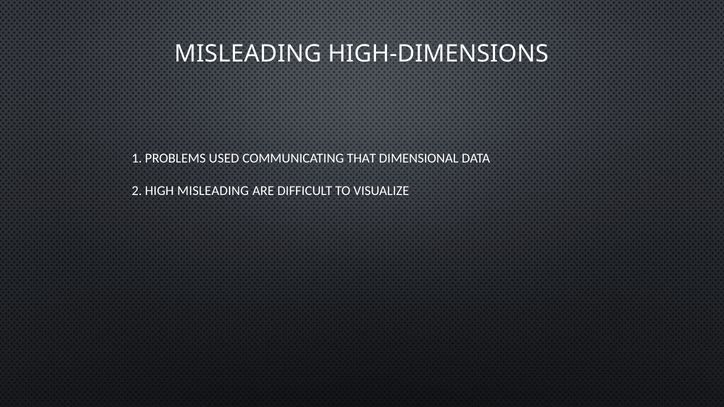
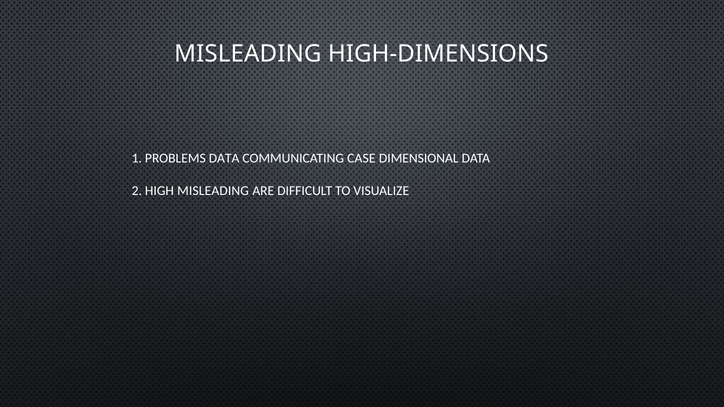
PROBLEMS USED: USED -> DATA (224, 158)
THAT: THAT -> CASE (361, 158)
